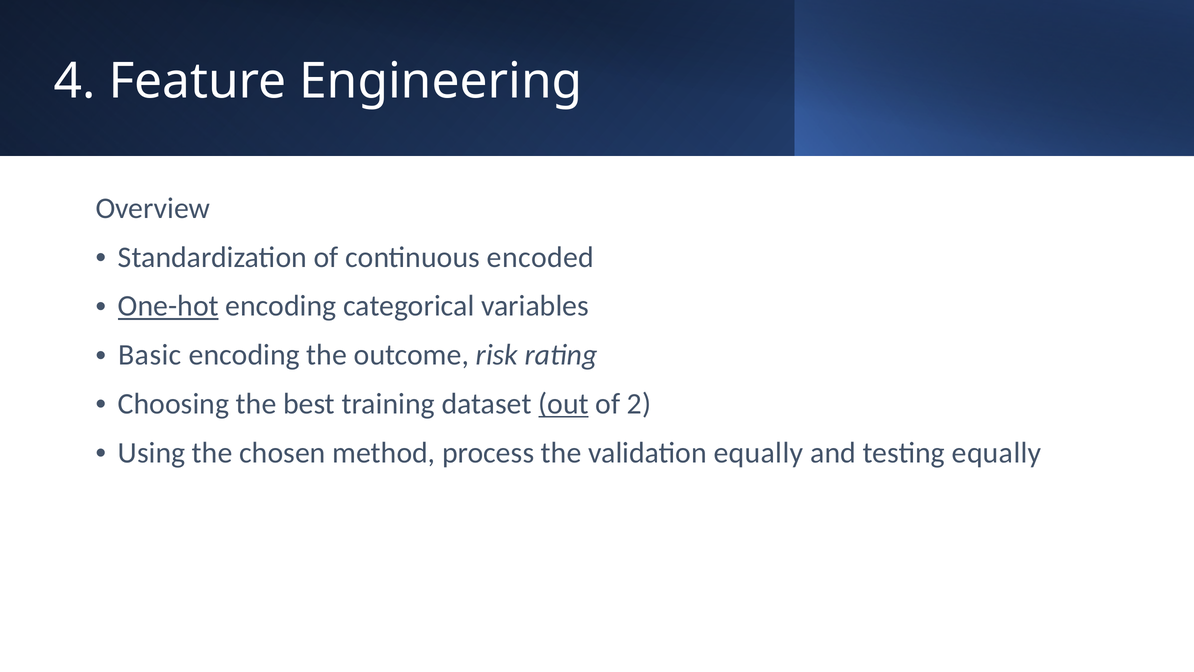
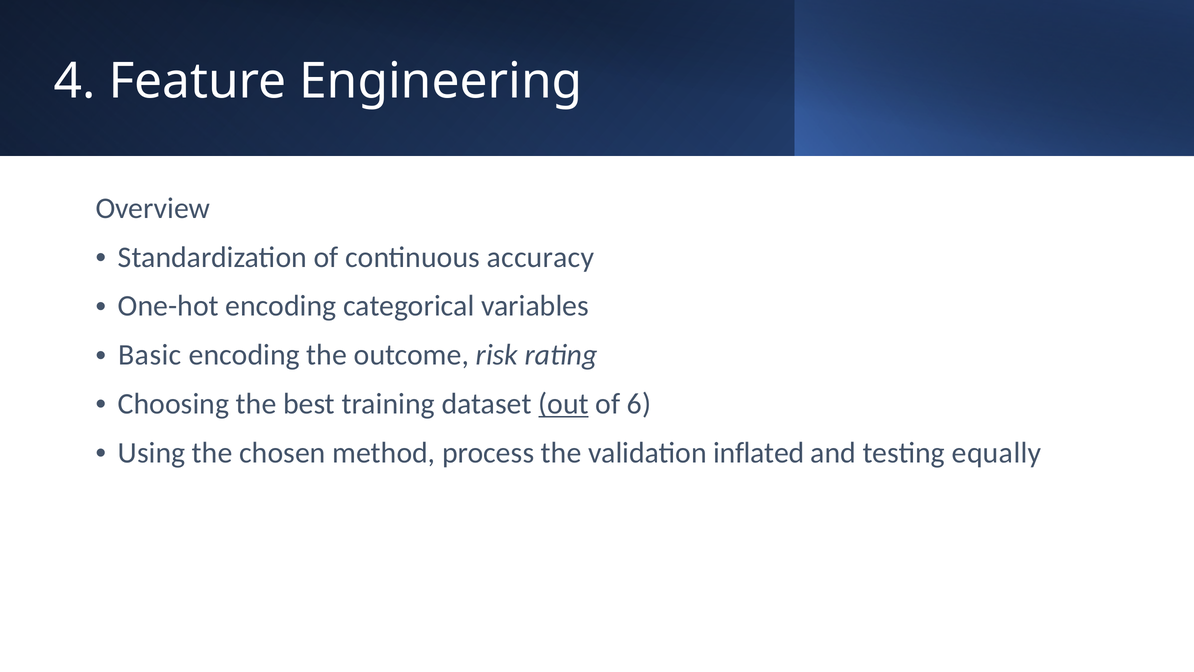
encoded: encoded -> accuracy (540, 257)
One-hot underline: present -> none (168, 306)
2: 2 -> 6 (639, 404)
validation equally: equally -> inflated (759, 453)
